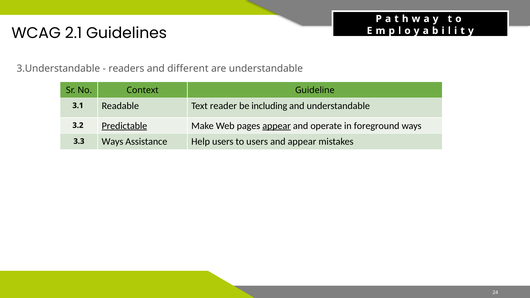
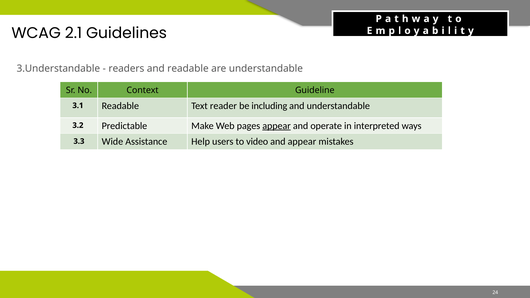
and different: different -> readable (188, 69)
Predictable underline: present -> none (124, 126)
foreground: foreground -> interpreted (377, 126)
3.3 Ways: Ways -> Wide (112, 142)
to users: users -> video (257, 142)
